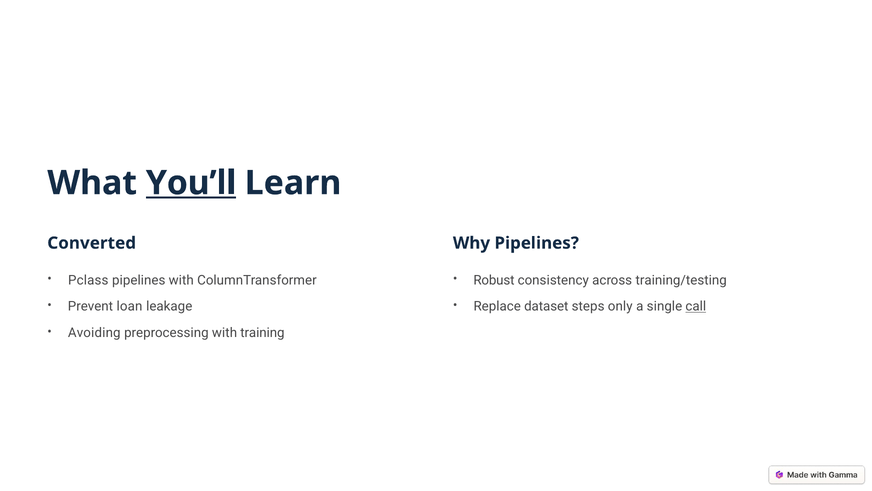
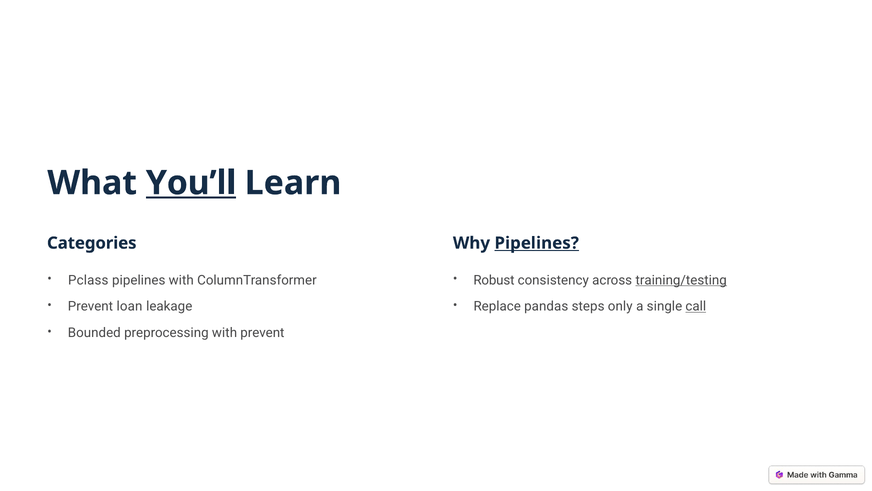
Converted: Converted -> Categories (92, 243)
Pipelines underline: none -> present (537, 243)
training/testing underline: none -> present (681, 280)
dataset: dataset -> pandas (546, 306)
Avoiding: Avoiding -> Bounded (94, 333)
with training: training -> prevent (262, 333)
